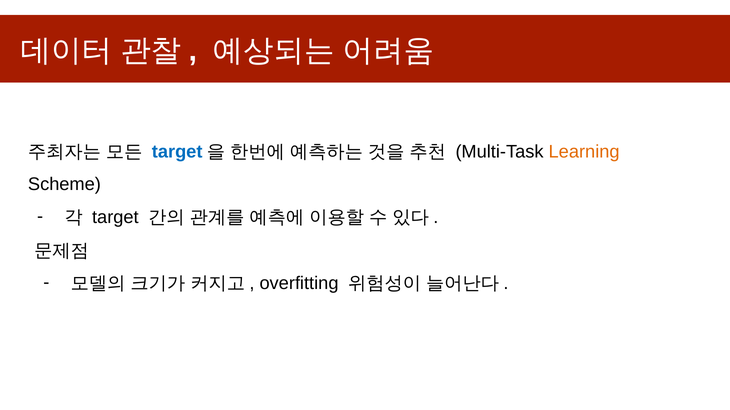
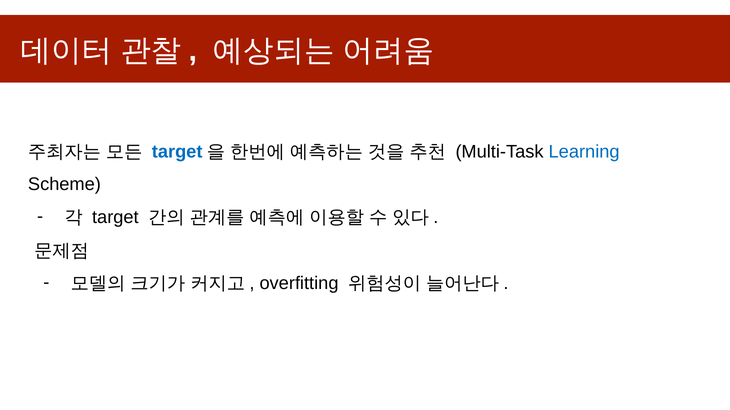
Learning colour: orange -> blue (584, 152)
